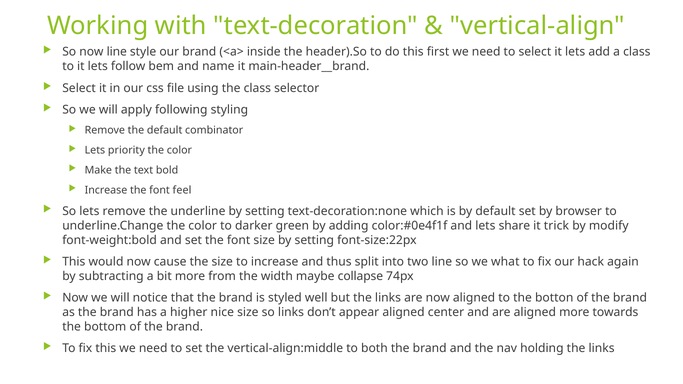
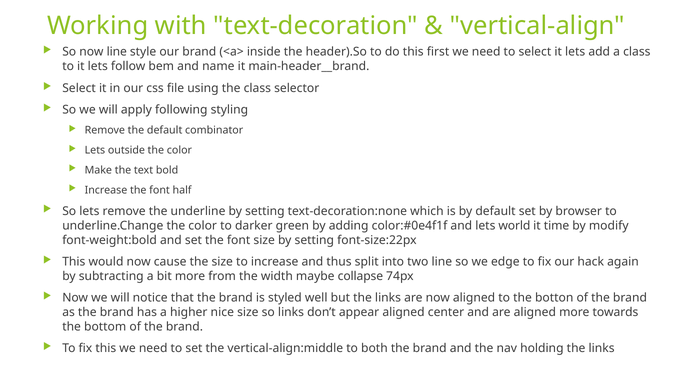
priority: priority -> outside (126, 150)
feel: feel -> half (182, 190)
share: share -> world (514, 226)
trick: trick -> time (557, 226)
what: what -> edge (505, 262)
